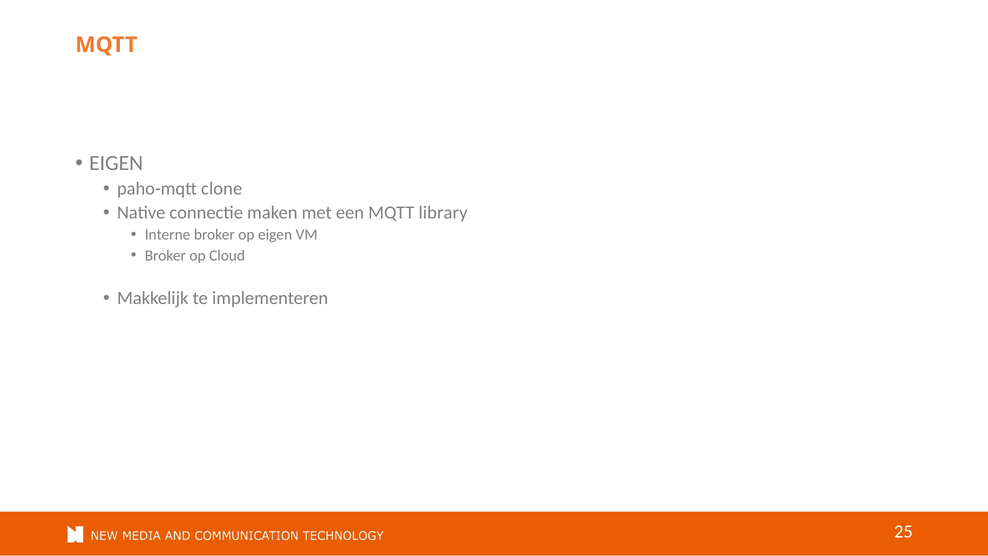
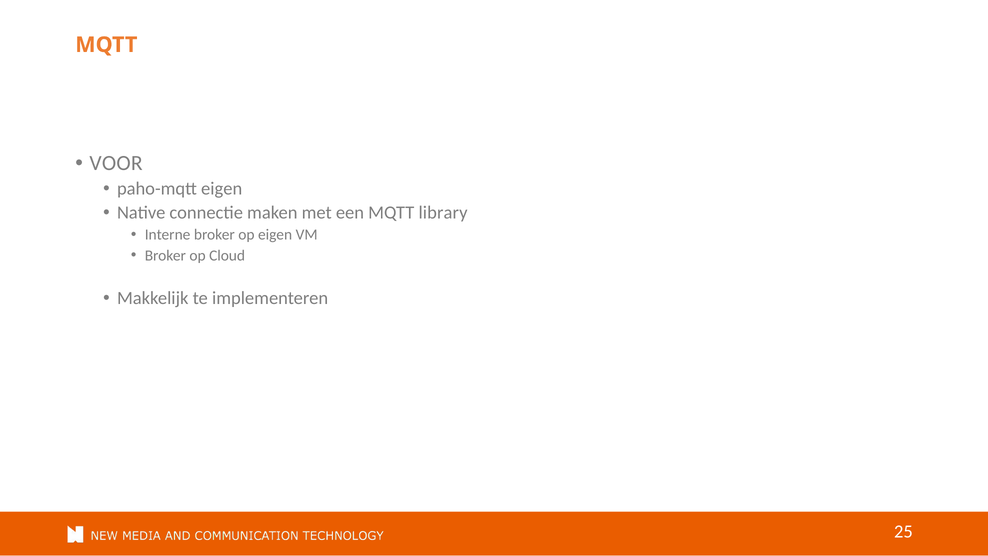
EIGEN: EIGEN -> VOOR (116, 163)
paho-mqtt clone: clone -> eigen (222, 189)
